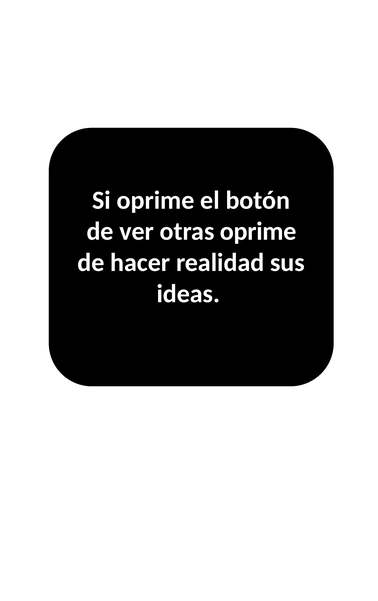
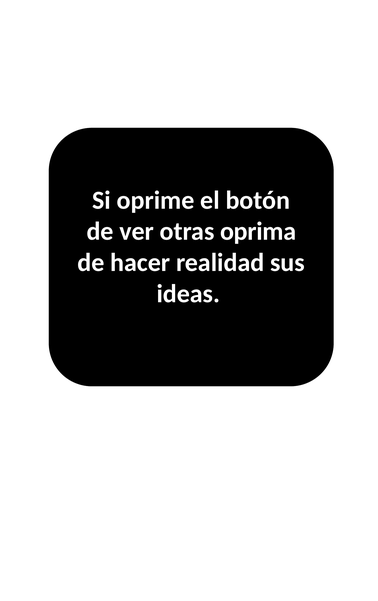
otras oprime: oprime -> oprima (258, 231)
